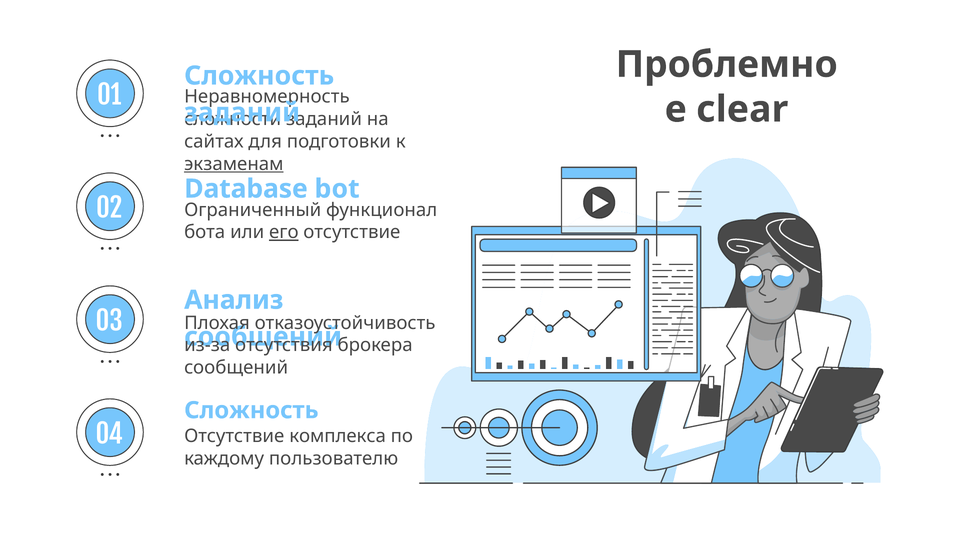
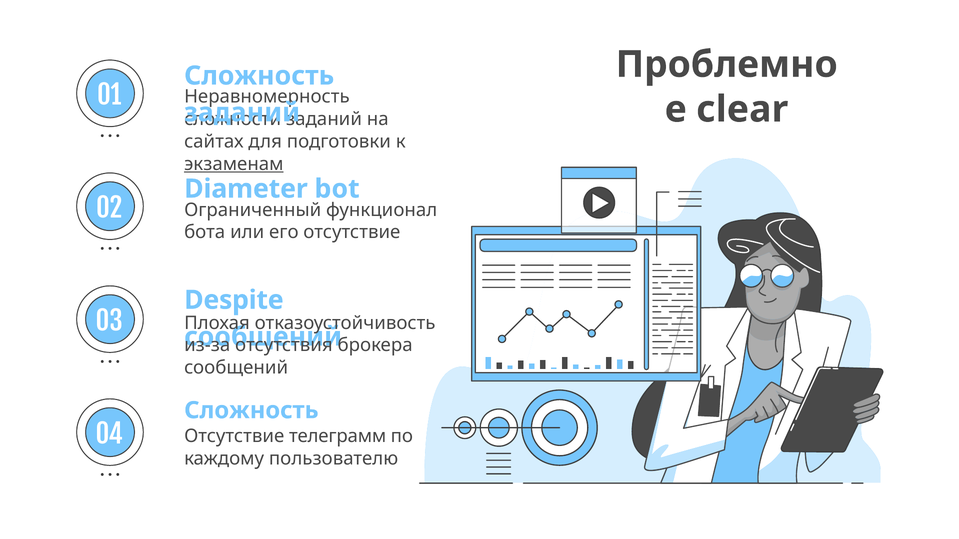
Database: Database -> Diameter (246, 189)
его underline: present -> none (284, 232)
Анализ: Анализ -> Despite (234, 300)
комплекса: комплекса -> телеграмм (338, 436)
